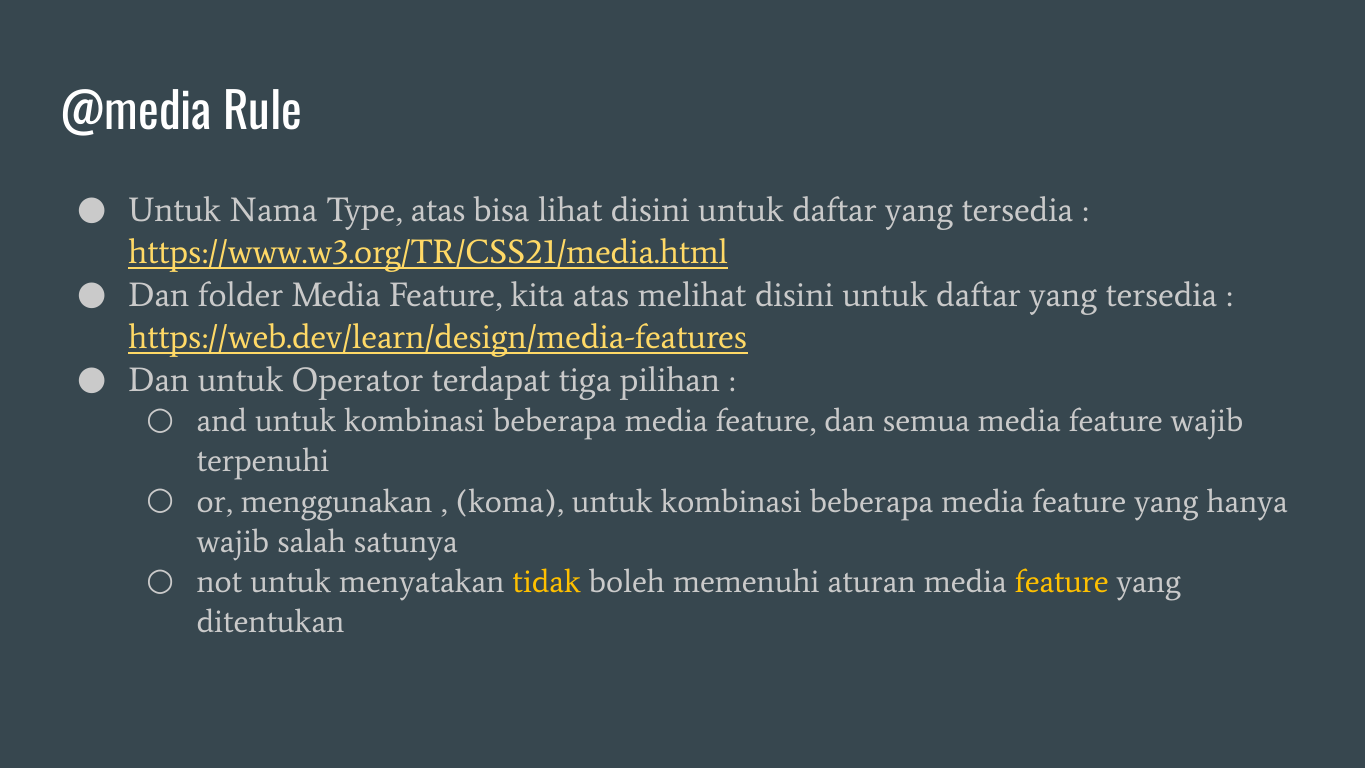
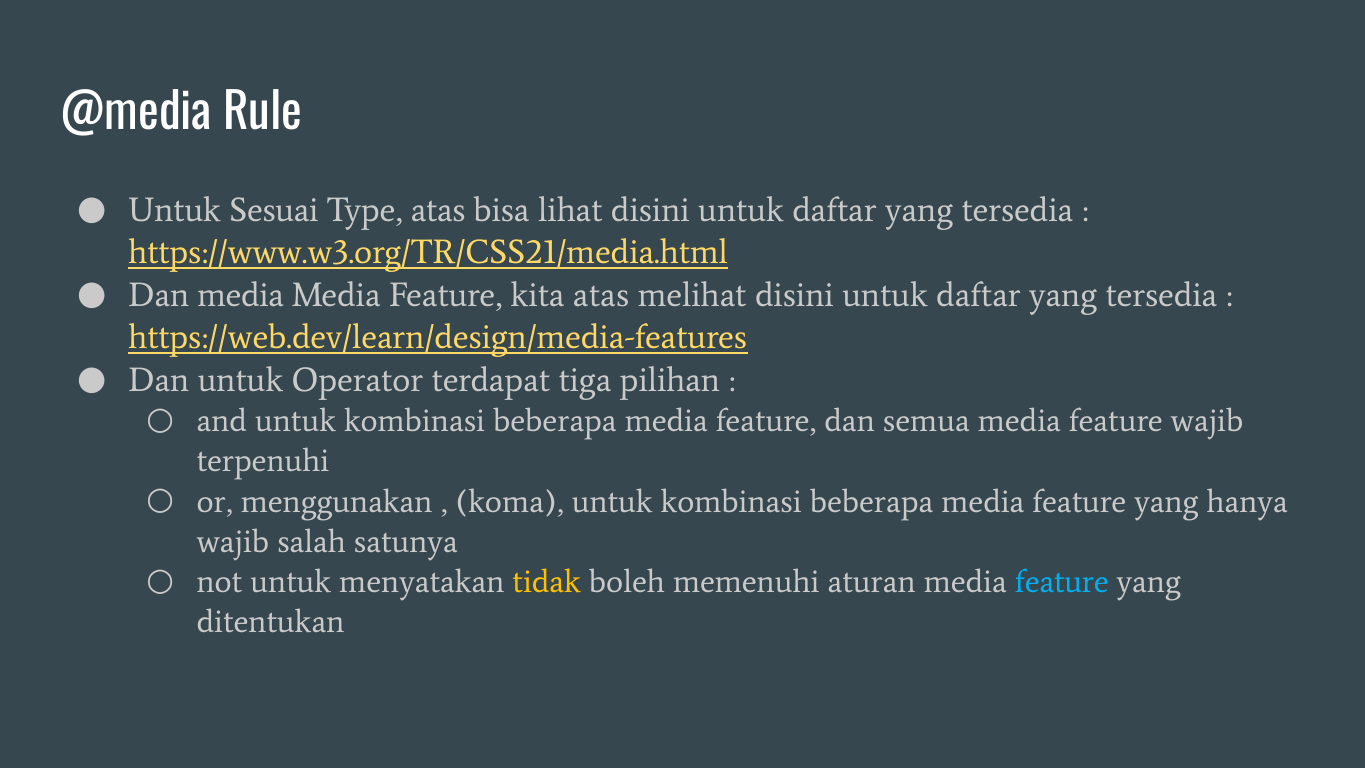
Nama: Nama -> Sesuai (274, 210)
Dan folder: folder -> media (241, 295)
feature colour: yellow -> light blue (1062, 581)
